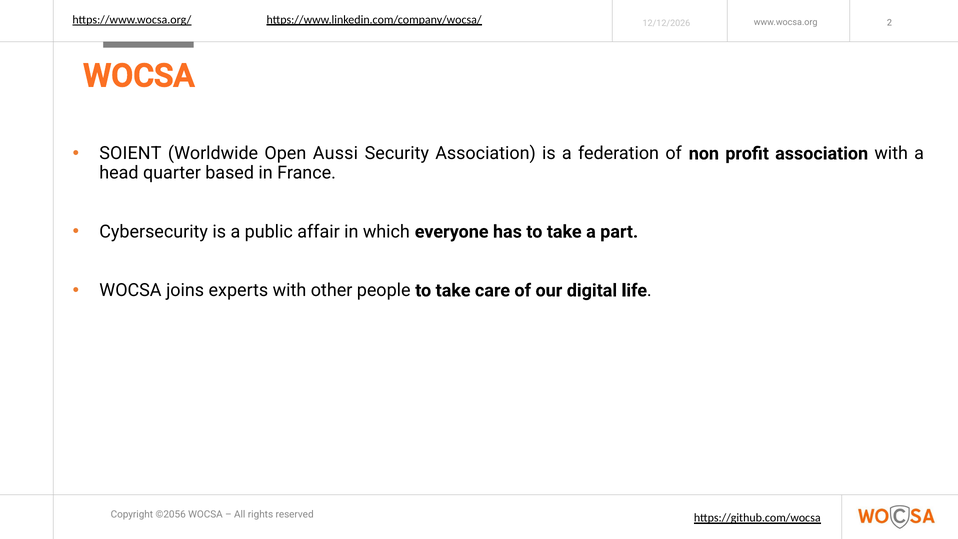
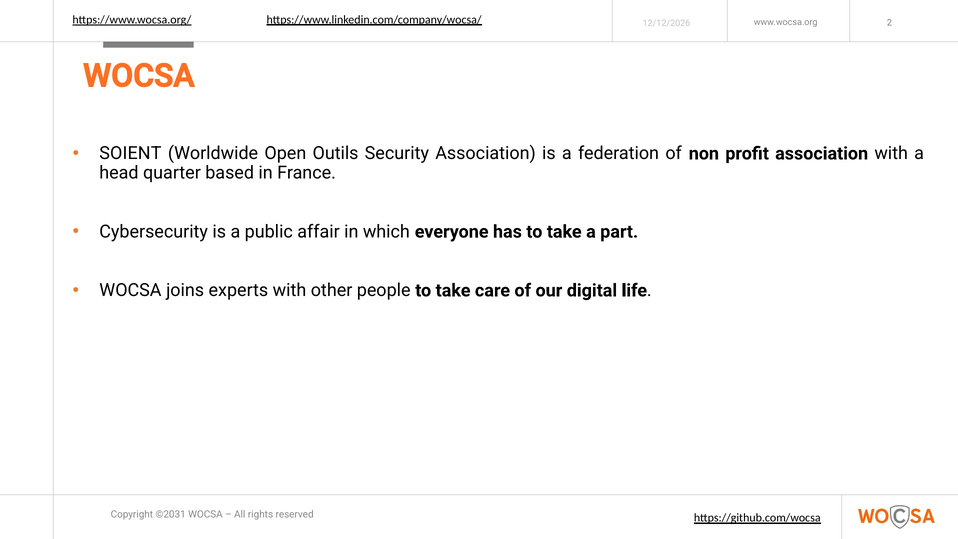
Aussi: Aussi -> Outils (336, 153)
©2056: ©2056 -> ©2031 (171, 514)
